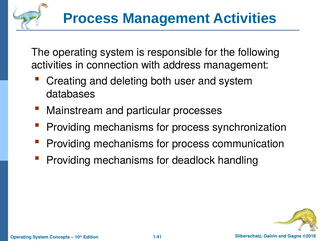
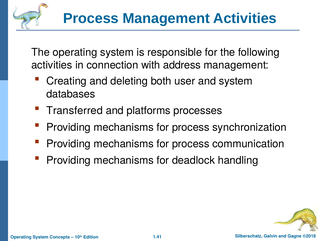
Mainstream: Mainstream -> Transferred (75, 111)
particular: particular -> platforms (149, 111)
